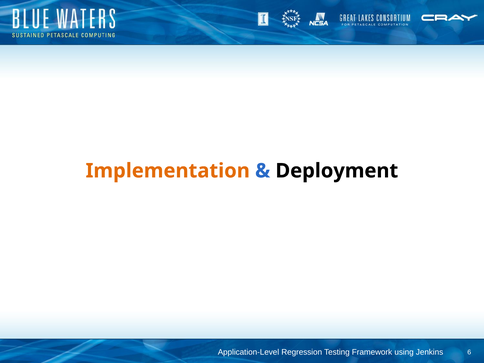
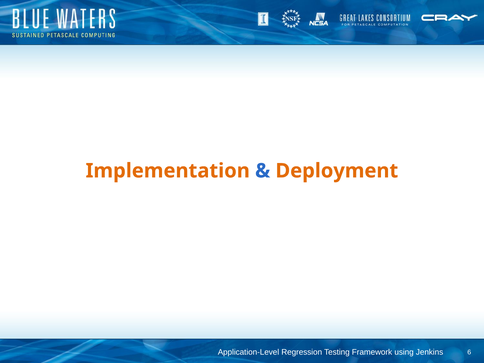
Deployment colour: black -> orange (337, 171)
